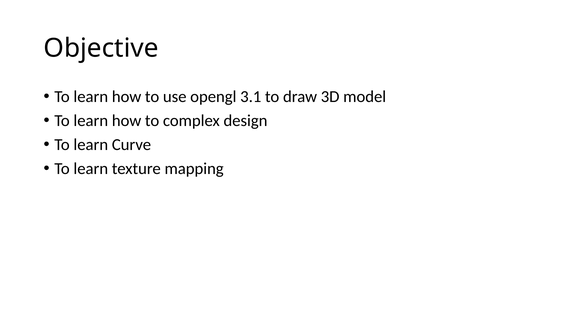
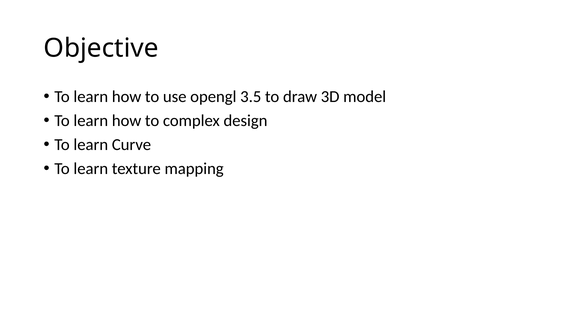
3.1: 3.1 -> 3.5 (251, 97)
